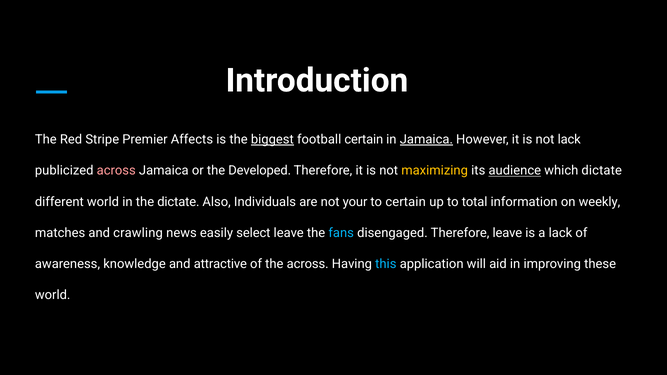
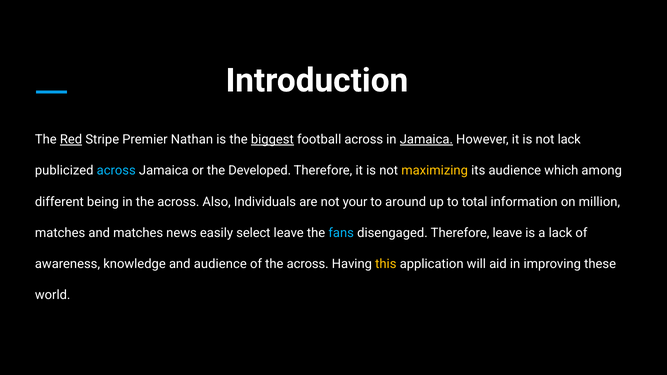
Red underline: none -> present (71, 140)
Affects: Affects -> Nathan (192, 140)
football certain: certain -> across (364, 140)
across colour: pink -> light blue (116, 171)
audience underline: present -> none (515, 171)
which dictate: dictate -> among (602, 171)
different world: world -> being (103, 202)
in the dictate: dictate -> across (178, 202)
to certain: certain -> around (406, 202)
weekly: weekly -> million (599, 202)
and crawling: crawling -> matches (138, 233)
and attractive: attractive -> audience (220, 264)
this colour: light blue -> yellow (386, 264)
